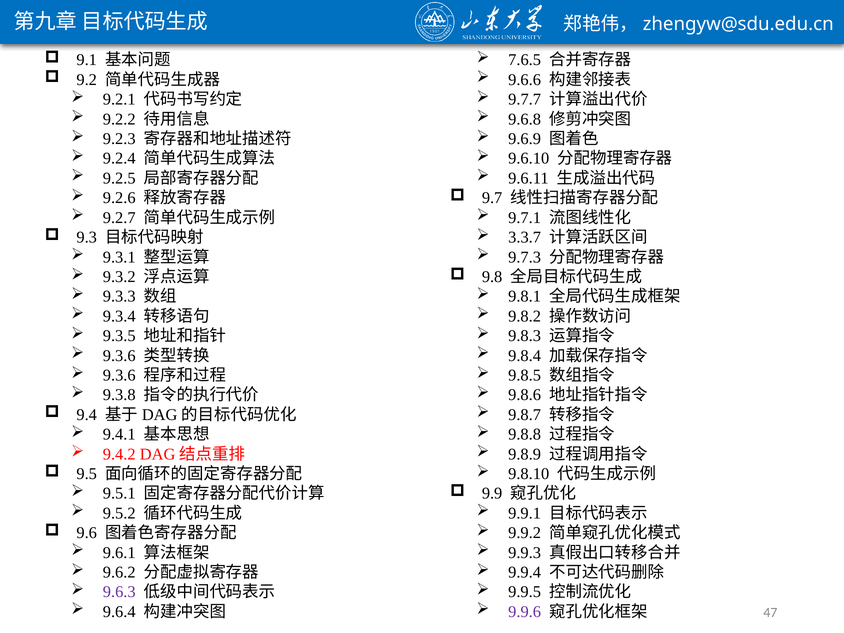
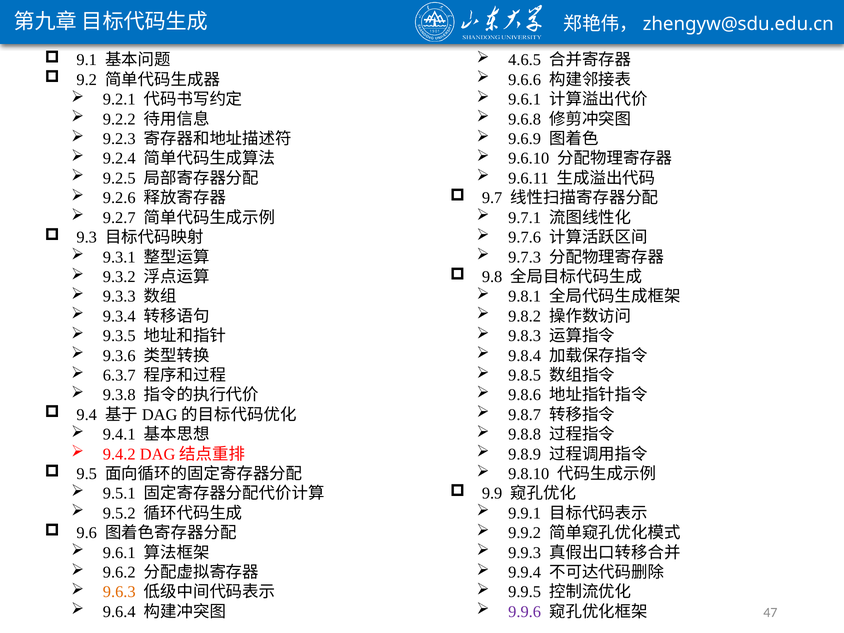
7.6.5: 7.6.5 -> 4.6.5 (525, 60)
9.7.7: 9.7.7 -> 9.6.1 (525, 99)
3.3.7: 3.3.7 -> 9.7.6 (525, 237)
9.3.6: 9.3.6 -> 6.3.7 (119, 375)
9.6.3 colour: purple -> orange (119, 592)
